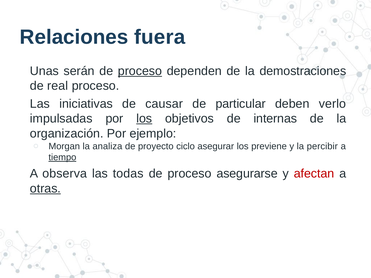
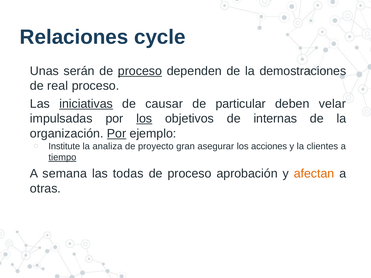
fuera: fuera -> cycle (160, 37)
iniciativas underline: none -> present (86, 104)
verlo: verlo -> velar (332, 104)
Por underline: none -> present (117, 134)
Morgan: Morgan -> Institute (64, 146)
ciclo: ciclo -> gran (186, 146)
previene: previene -> acciones (269, 146)
percibir: percibir -> clientes (322, 146)
observa: observa -> semana (65, 174)
asegurarse: asegurarse -> aprobación (247, 174)
afectan colour: red -> orange (314, 174)
otras underline: present -> none (45, 189)
